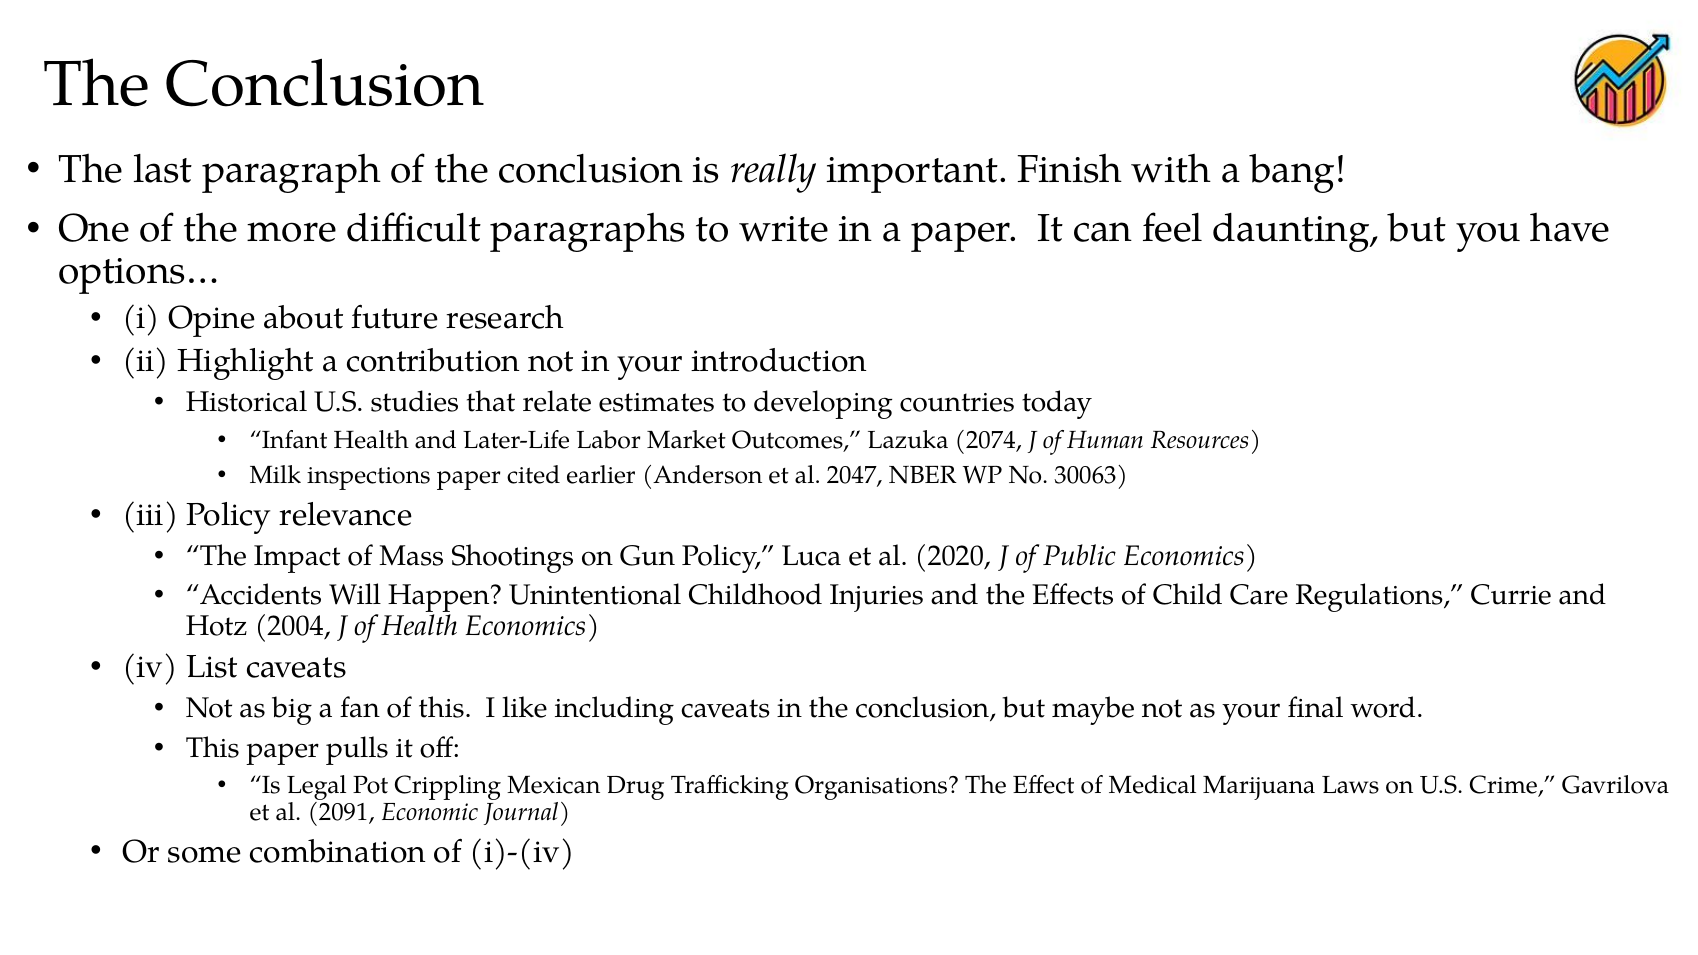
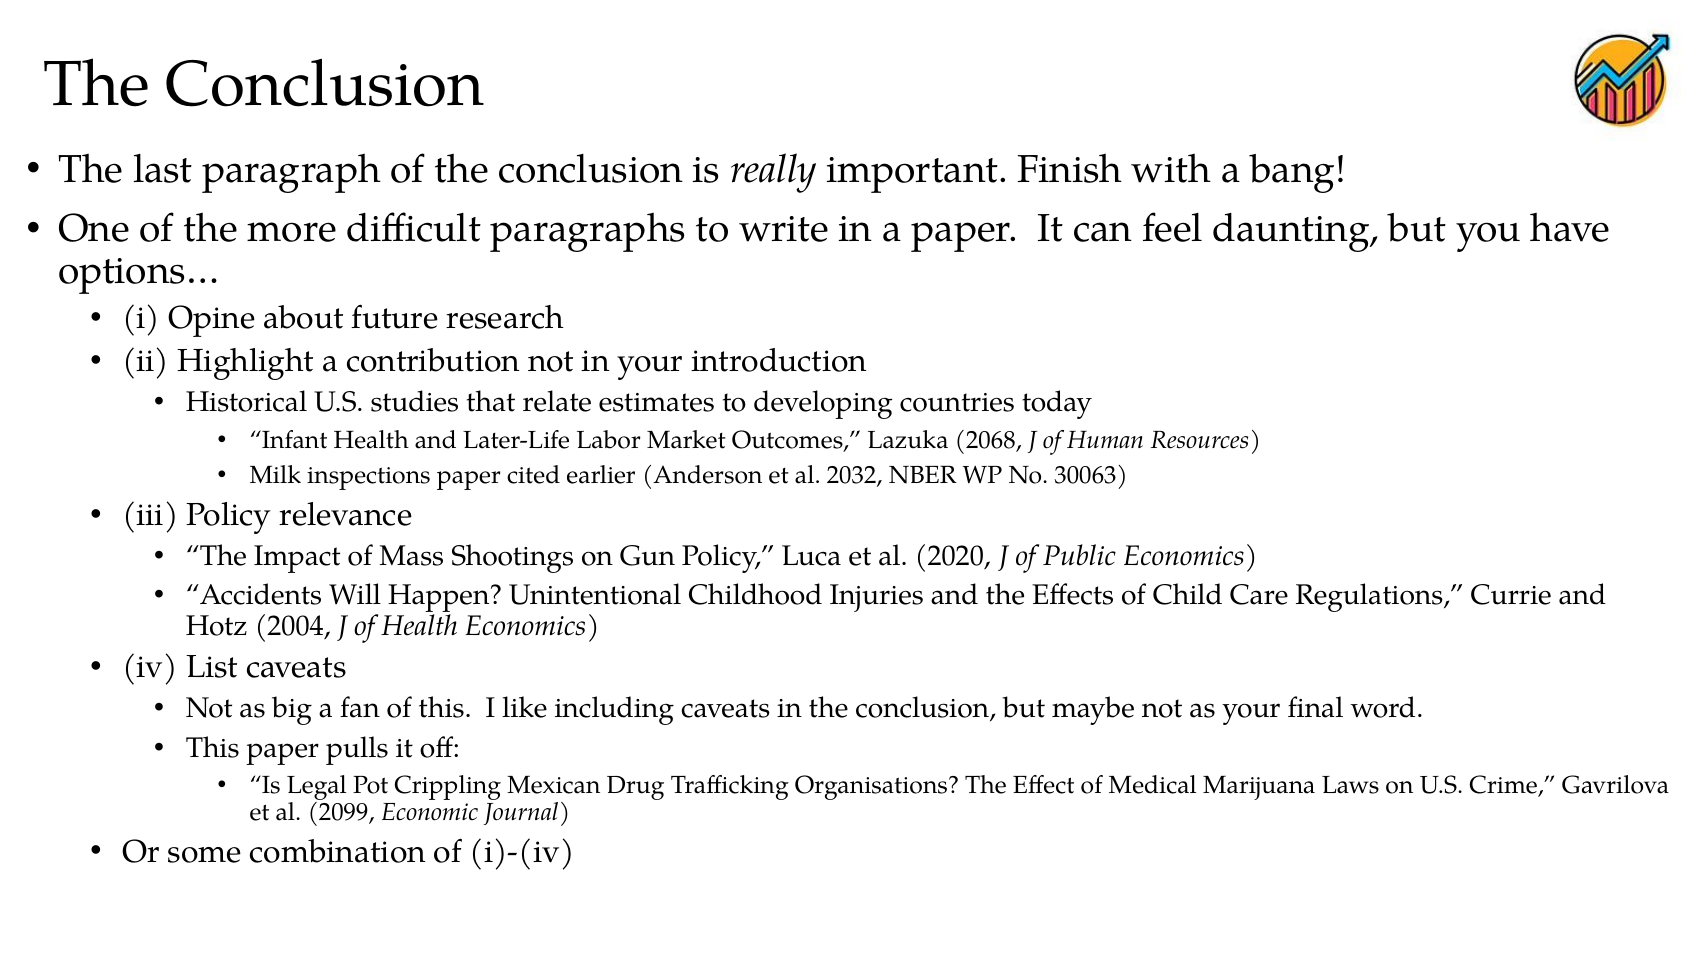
2074: 2074 -> 2068 (988, 440)
2047: 2047 -> 2032 (855, 476)
2091: 2091 -> 2099 (341, 812)
